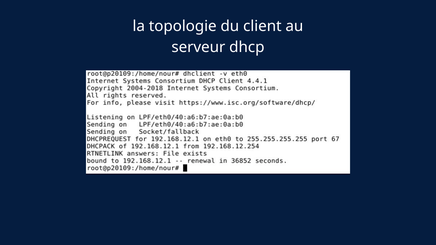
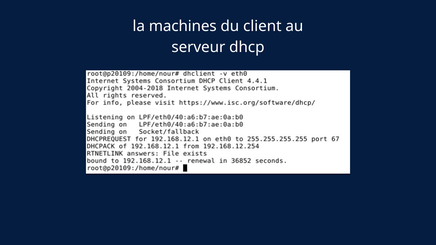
topologie: topologie -> machines (183, 26)
